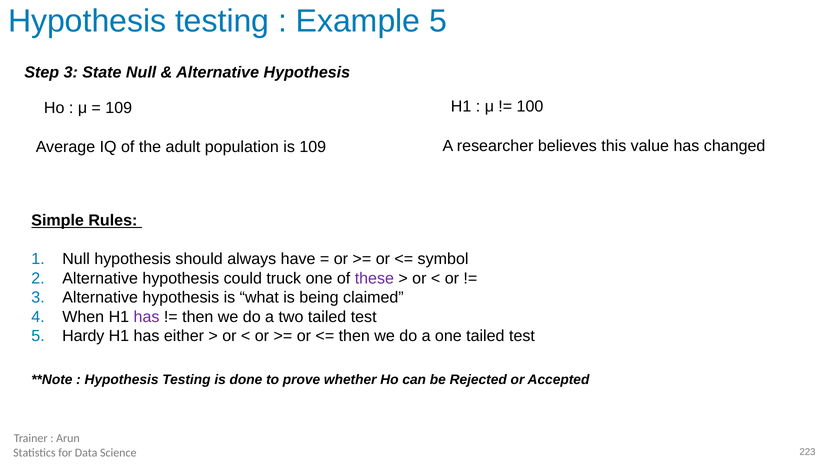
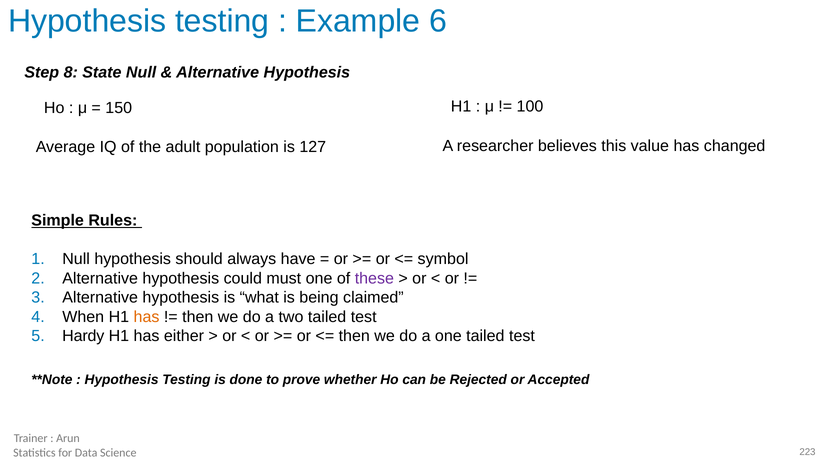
Example 5: 5 -> 6 (438, 21)
Step 3: 3 -> 8 (71, 72)
109: 109 -> 150 (119, 108)
is 109: 109 -> 127 (313, 147)
truck: truck -> must (284, 278)
has colour: purple -> orange (147, 316)
